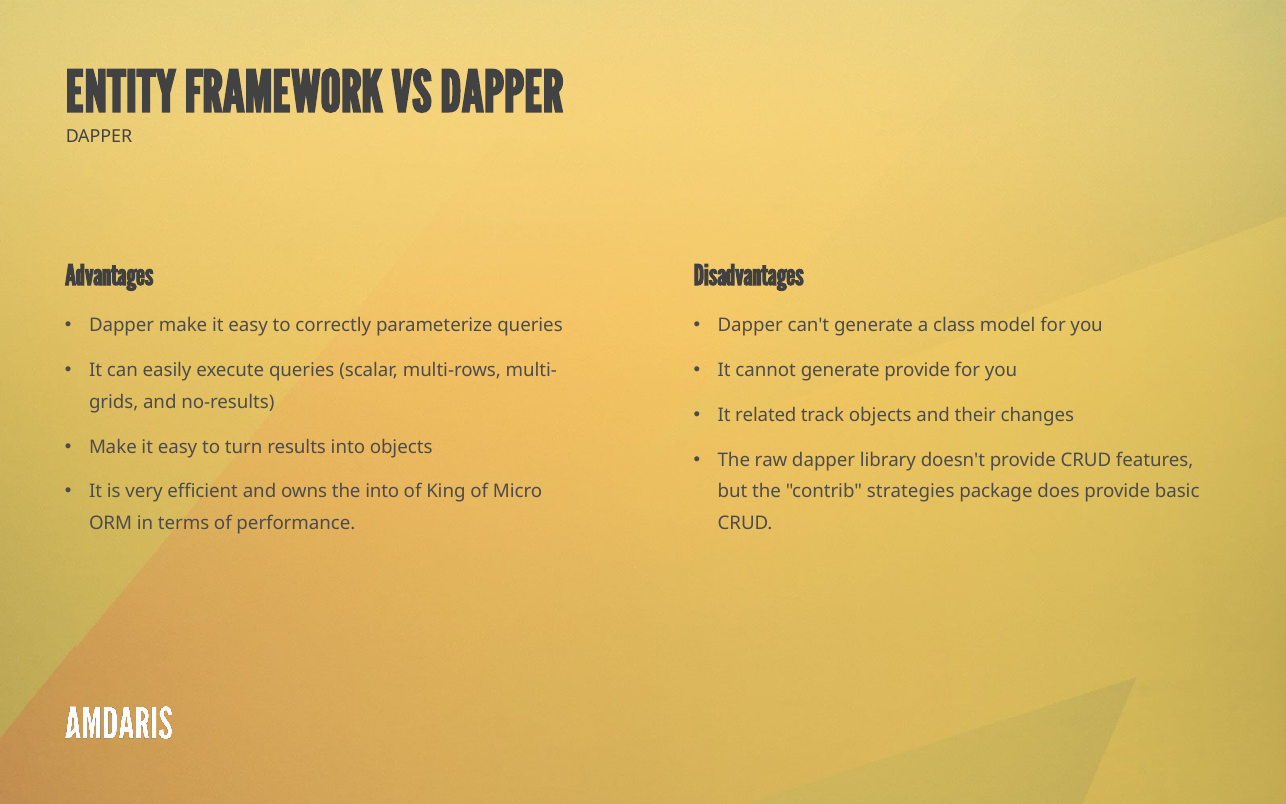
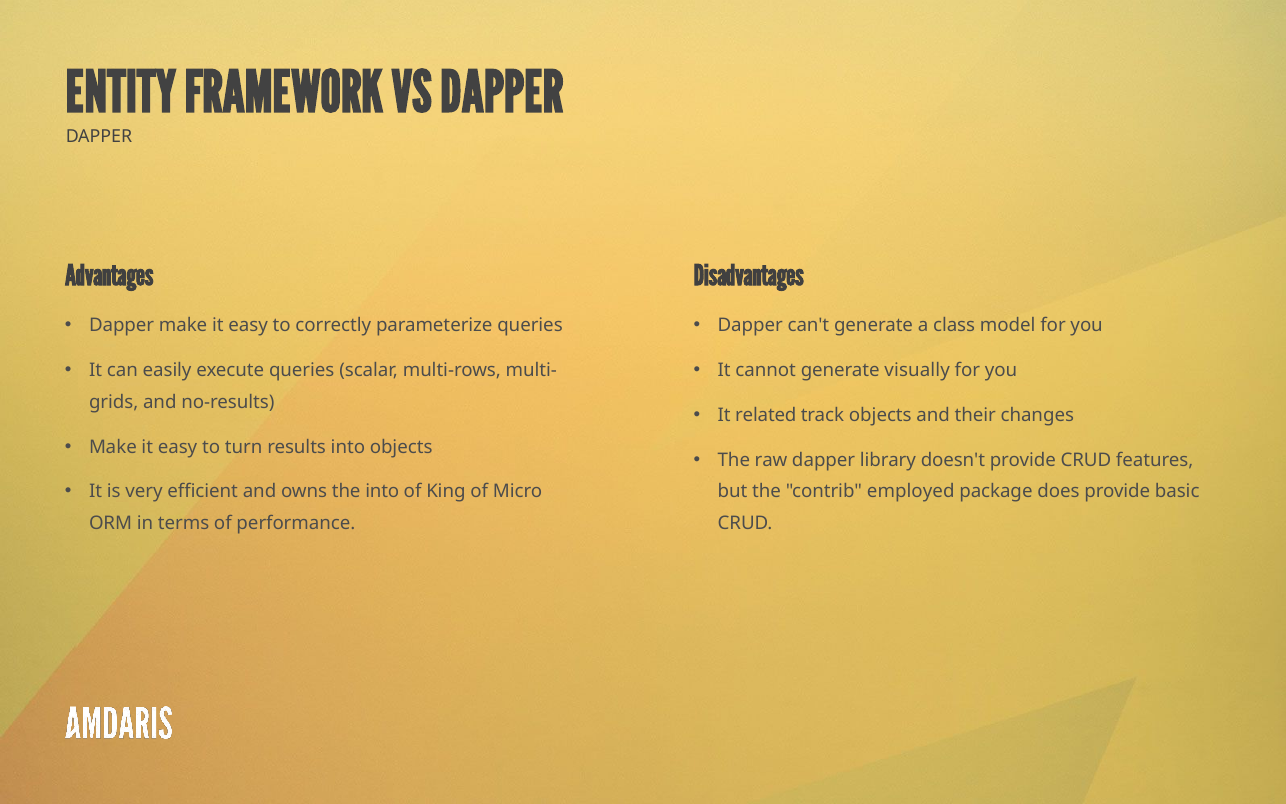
generate provide: provide -> visually (917, 370)
strategies: strategies -> employed (911, 492)
